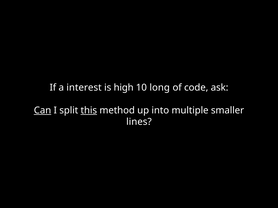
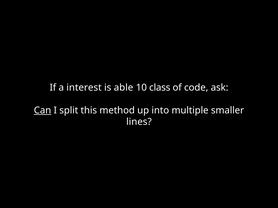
high: high -> able (124, 88)
long: long -> class (160, 88)
this underline: present -> none (89, 111)
